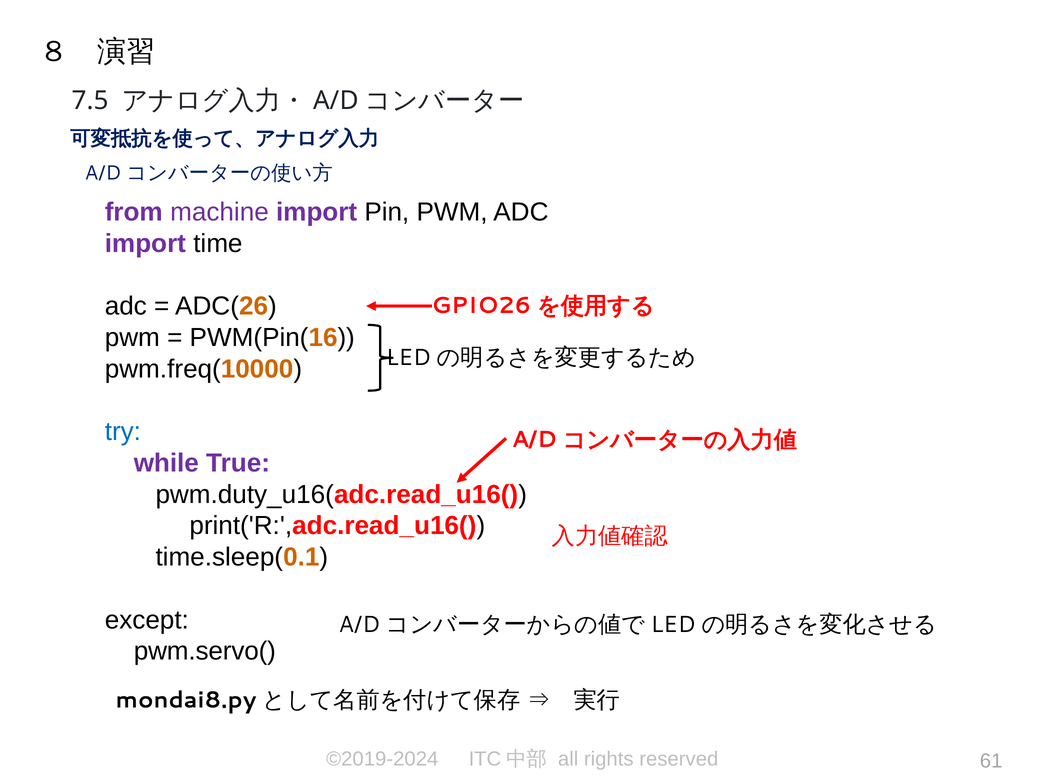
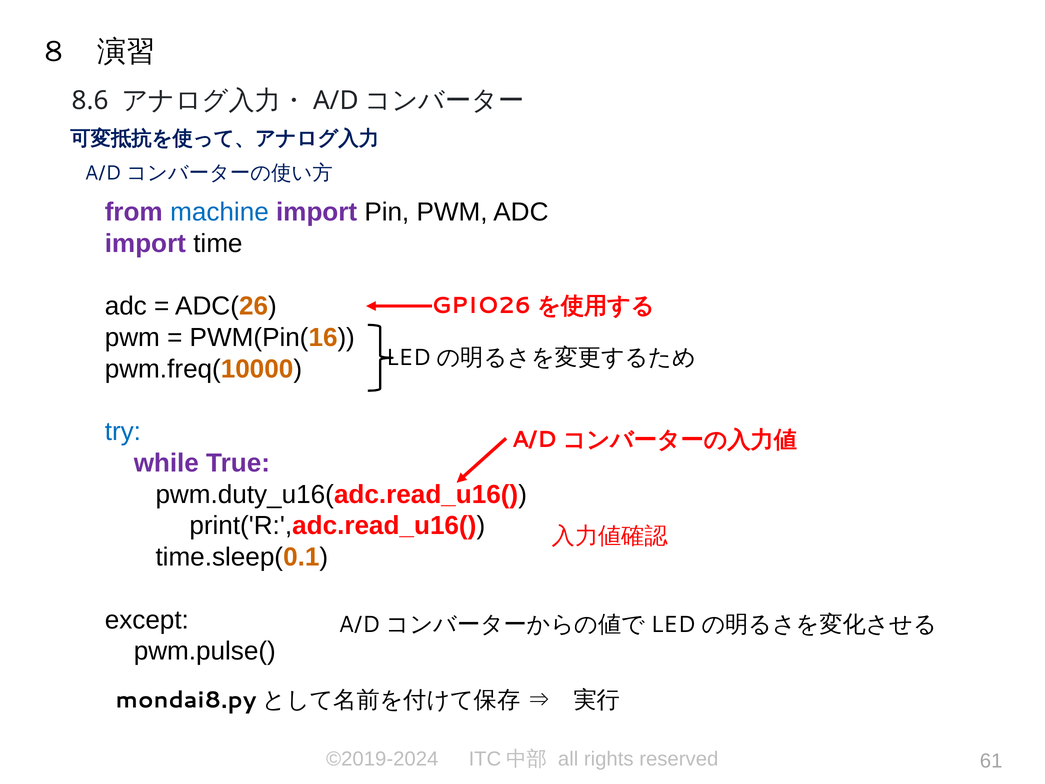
7.5: 7.5 -> 8.6 (90, 100)
machine colour: purple -> blue (219, 212)
pwm.servo(: pwm.servo( -> pwm.pulse( (205, 651)
